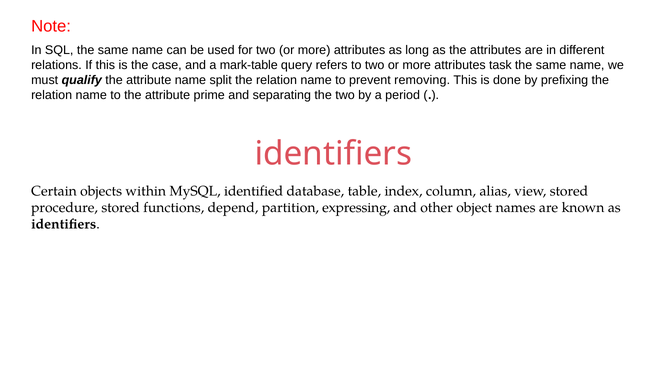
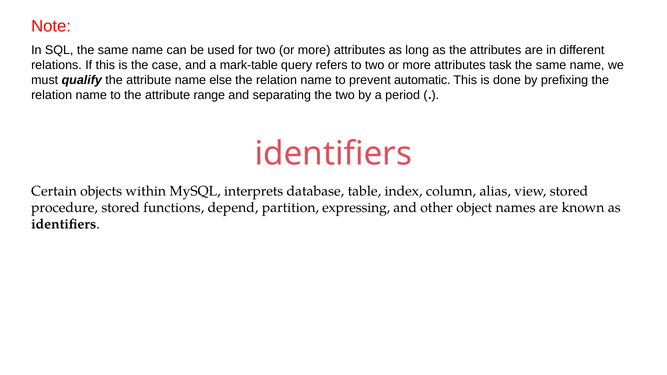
split: split -> else (221, 80)
removing: removing -> automatic (422, 80)
prime: prime -> range (209, 95)
identified: identified -> interprets (254, 191)
